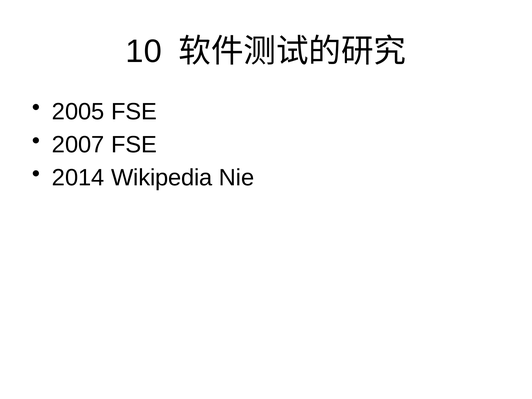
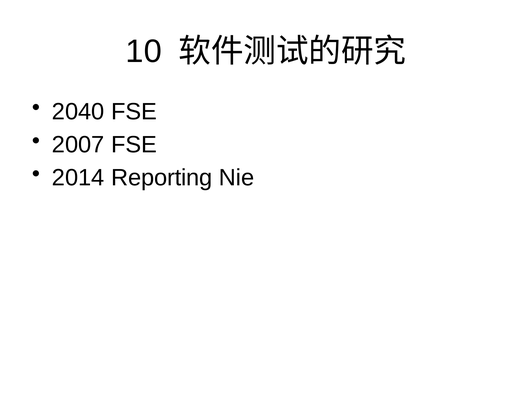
2005: 2005 -> 2040 (78, 112)
Wikipedia: Wikipedia -> Reporting (162, 178)
